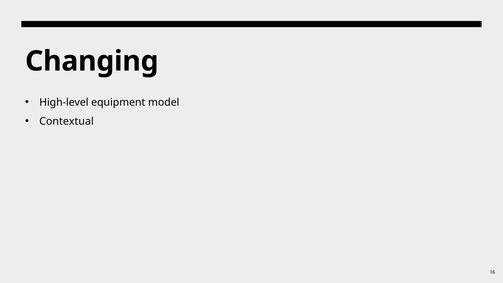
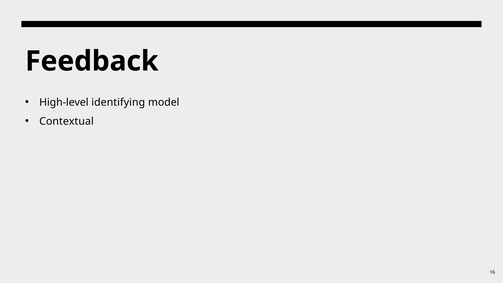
Changing: Changing -> Feedback (92, 61)
equipment: equipment -> identifying (118, 102)
